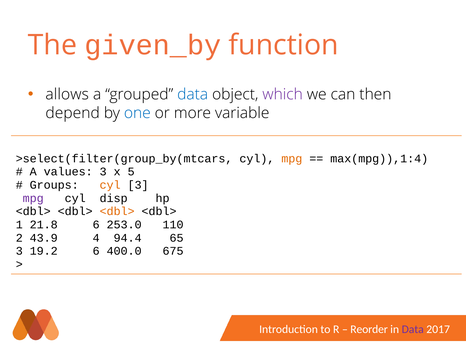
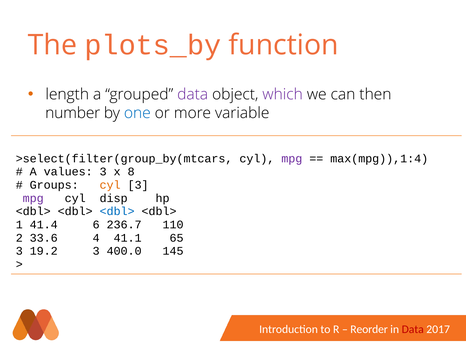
given_by: given_by -> plots_by (153, 45)
allows: allows -> length (67, 94)
data colour: blue -> purple (193, 94)
depend: depend -> number (73, 113)
mpg colour: orange -> purple (292, 158)
5: 5 -> 8 (131, 172)
<dbl> colour: orange -> blue (117, 211)
21.8: 21.8 -> 41.4 (44, 224)
253.0: 253.0 -> 236.7 (124, 224)
43.9: 43.9 -> 33.6 (44, 238)
94.4: 94.4 -> 41.1 (128, 238)
19.2 6: 6 -> 3 (96, 251)
675: 675 -> 145 (173, 251)
Data colour: purple -> red (413, 329)
